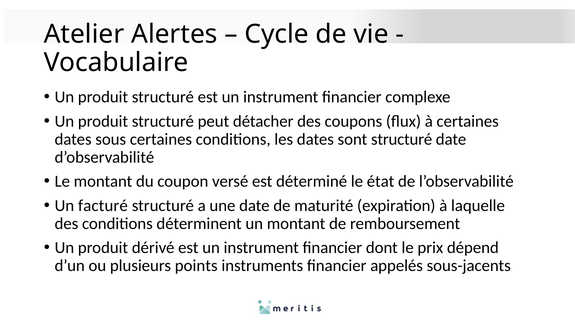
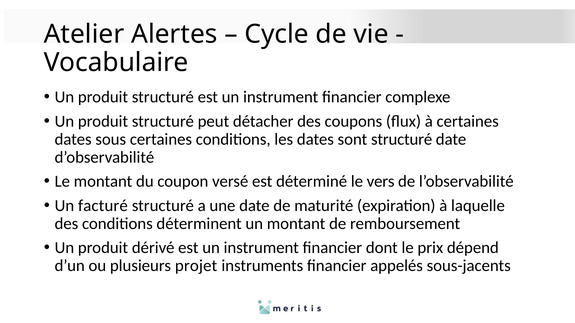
état: état -> vers (381, 182)
points: points -> projet (196, 266)
